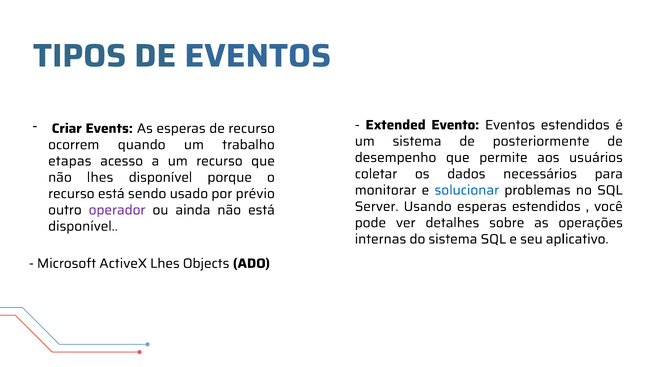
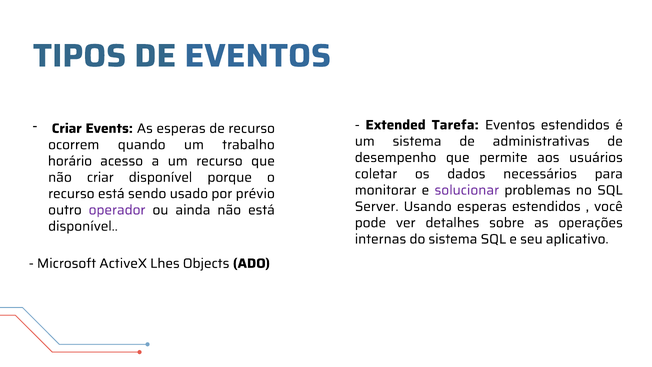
Evento: Evento -> Tarefa (455, 125)
posteriormente: posteriormente -> administrativas (541, 141)
etapas: etapas -> horário (70, 161)
não lhes: lhes -> criar (100, 177)
solucionar colour: blue -> purple (467, 190)
